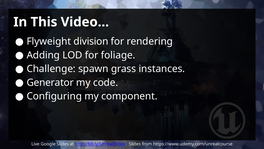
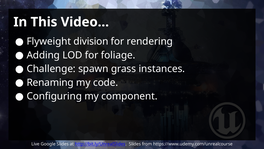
Generator: Generator -> Renaming (50, 82)
